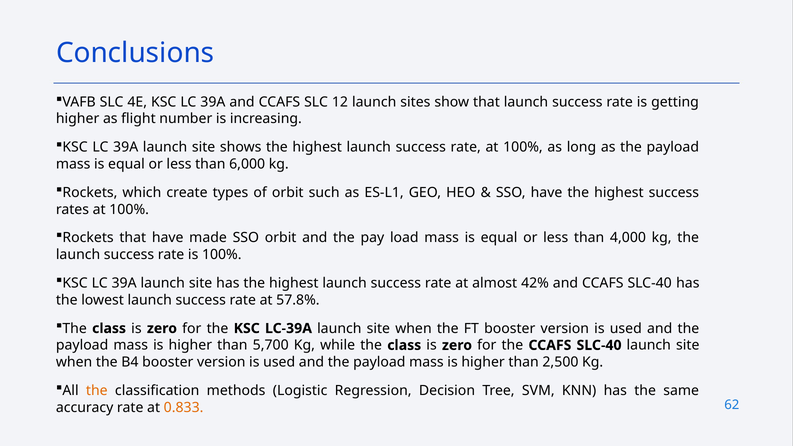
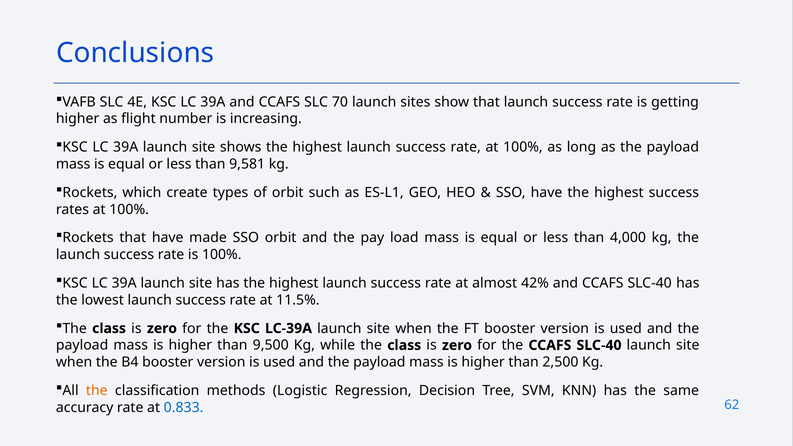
12: 12 -> 70 (340, 102)
6,000: 6,000 -> 9,581 (247, 164)
57.8%: 57.8% -> 11.5% (298, 300)
5,700: 5,700 -> 9,500 (271, 345)
0.833 colour: orange -> blue (184, 407)
